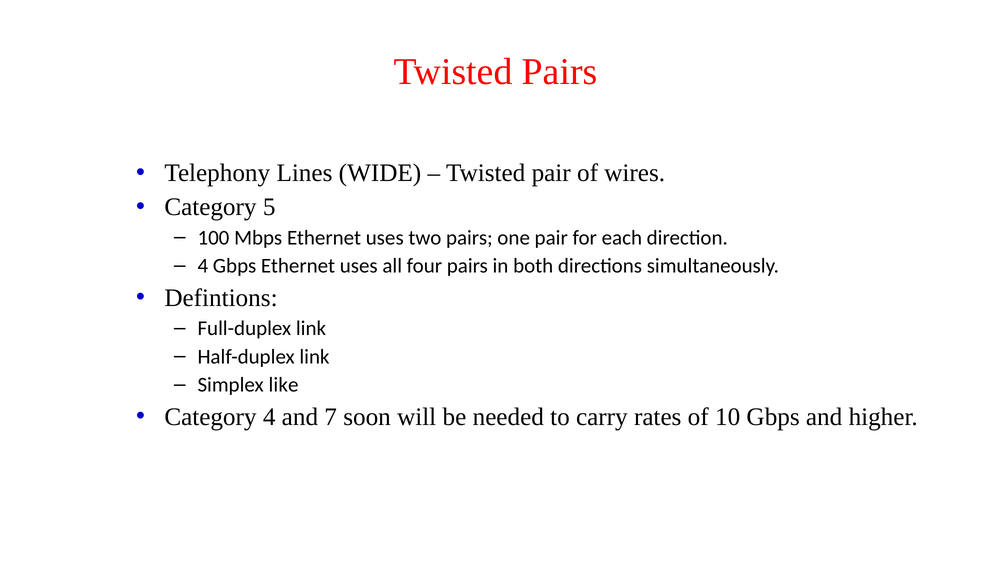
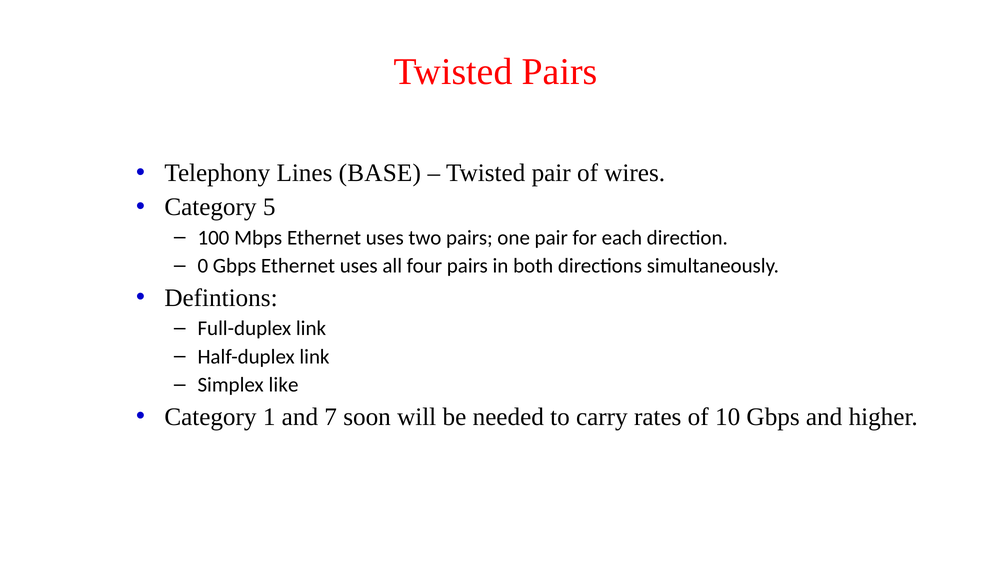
WIDE: WIDE -> BASE (380, 173)
4: 4 -> 0 (203, 266)
Category 4: 4 -> 1 (269, 417)
